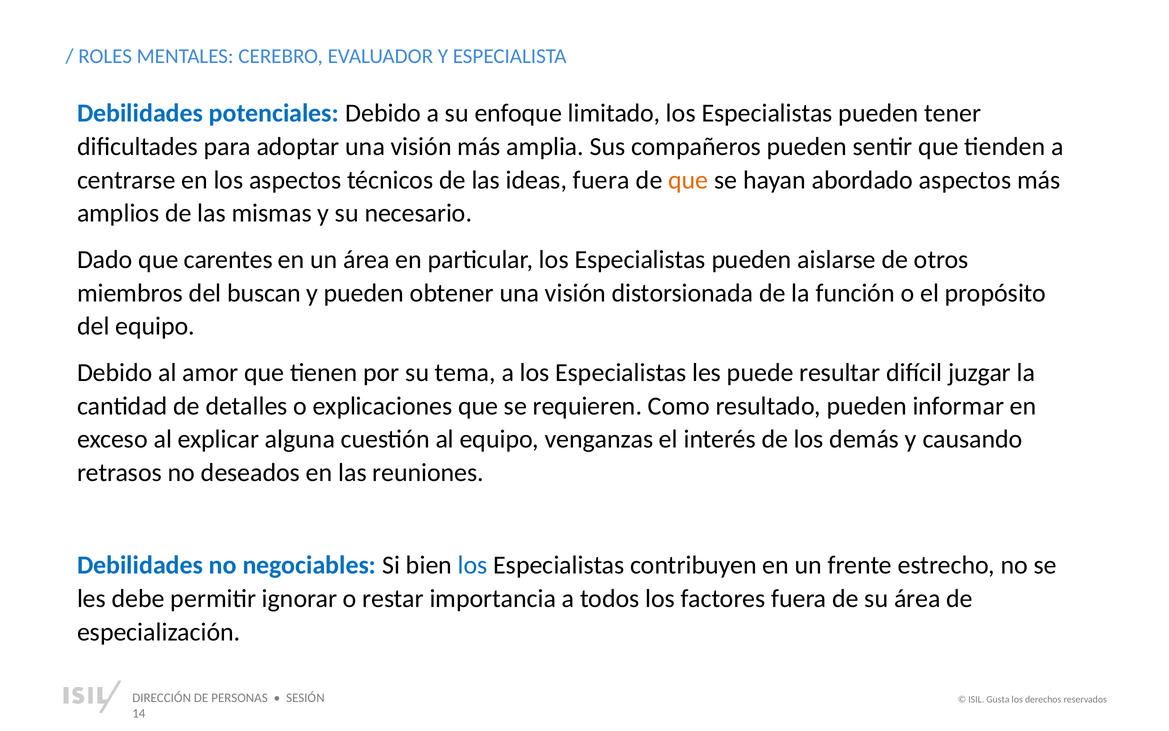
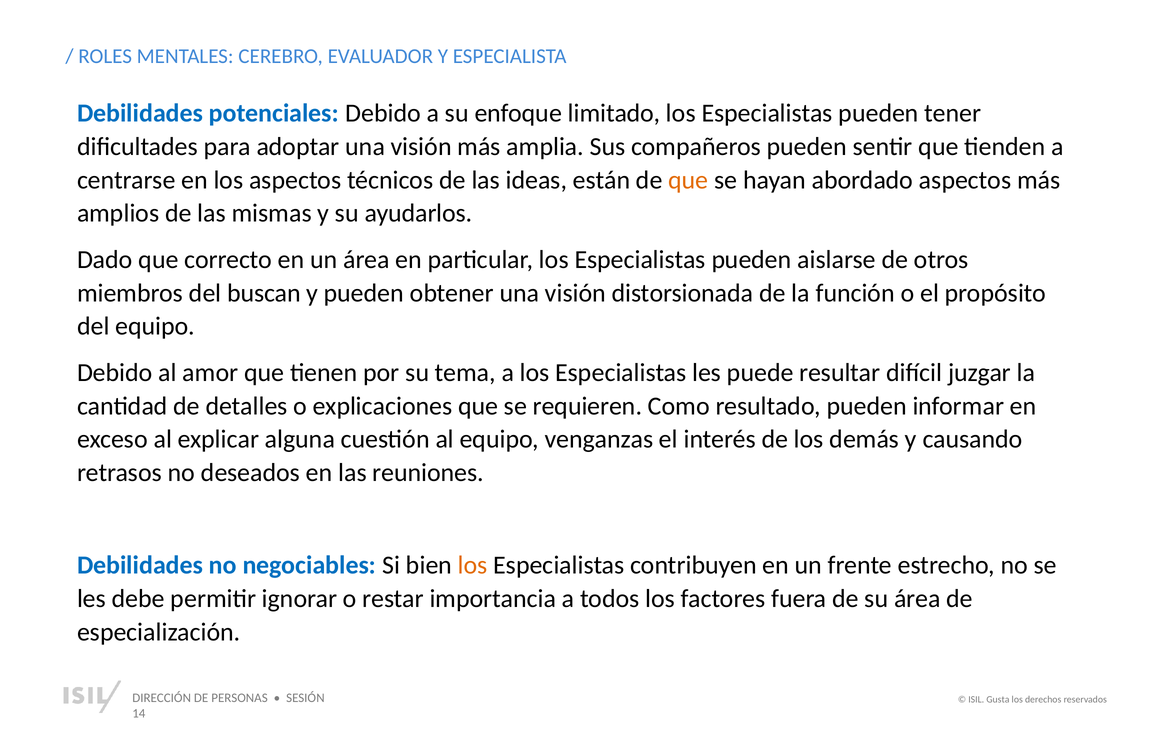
ideas fuera: fuera -> están (602, 180)
necesario: necesario -> ayudarlos (418, 213)
carentes: carentes -> correcto (228, 259)
los colour: blue -> orange (473, 565)
